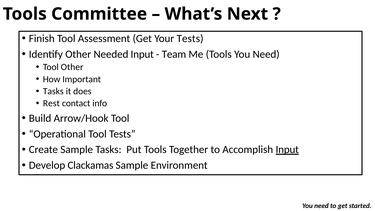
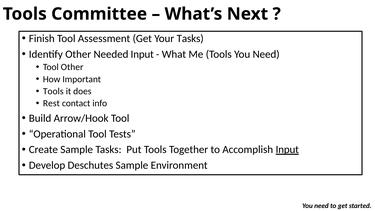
Your Tests: Tests -> Tasks (190, 38)
Team: Team -> What (174, 54)
Tasks: Tasks -> Tools (53, 91)
Clackamas: Clackamas -> Deschutes (90, 165)
